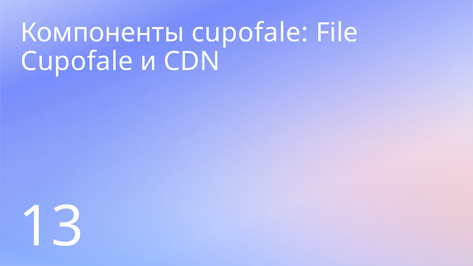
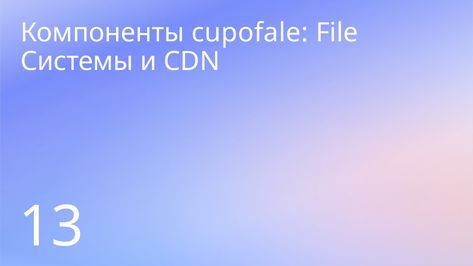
Cupofale: Cupofale -> Системы (77, 62)
